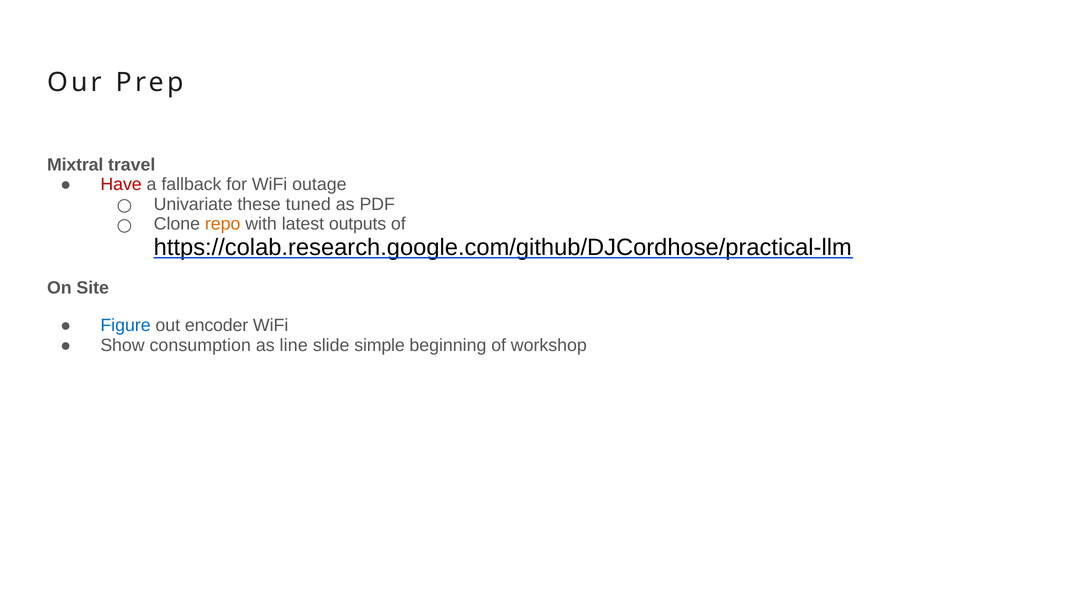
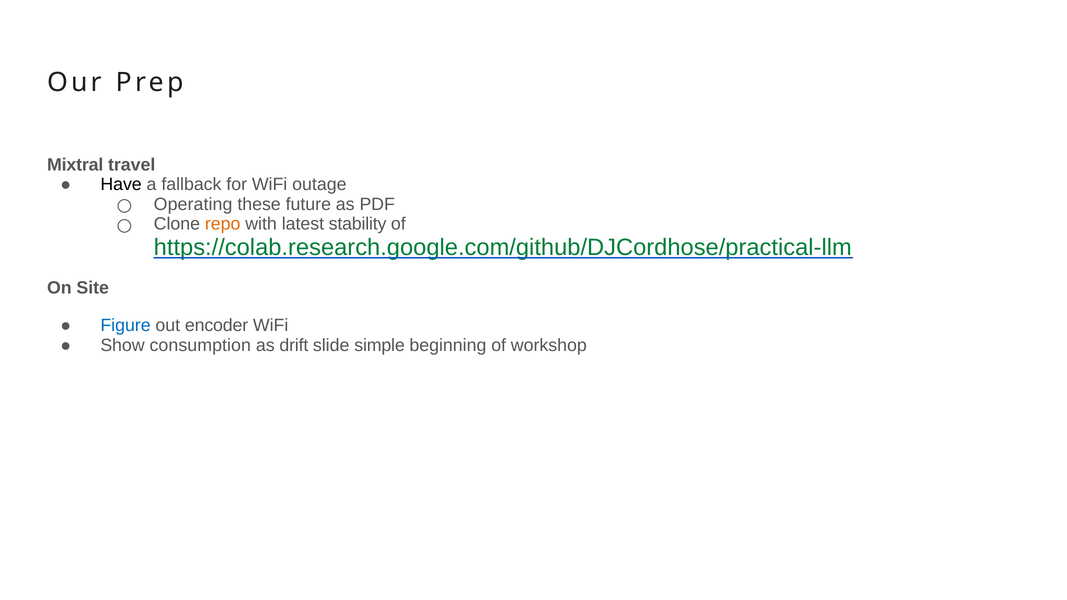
Have colour: red -> black (121, 185)
Univariate: Univariate -> Operating (193, 204)
tuned: tuned -> future (308, 204)
outputs: outputs -> stability (358, 224)
https://colab.research.google.com/github/DJCordhose/practical-llm colour: black -> green (503, 247)
line: line -> drift (294, 345)
